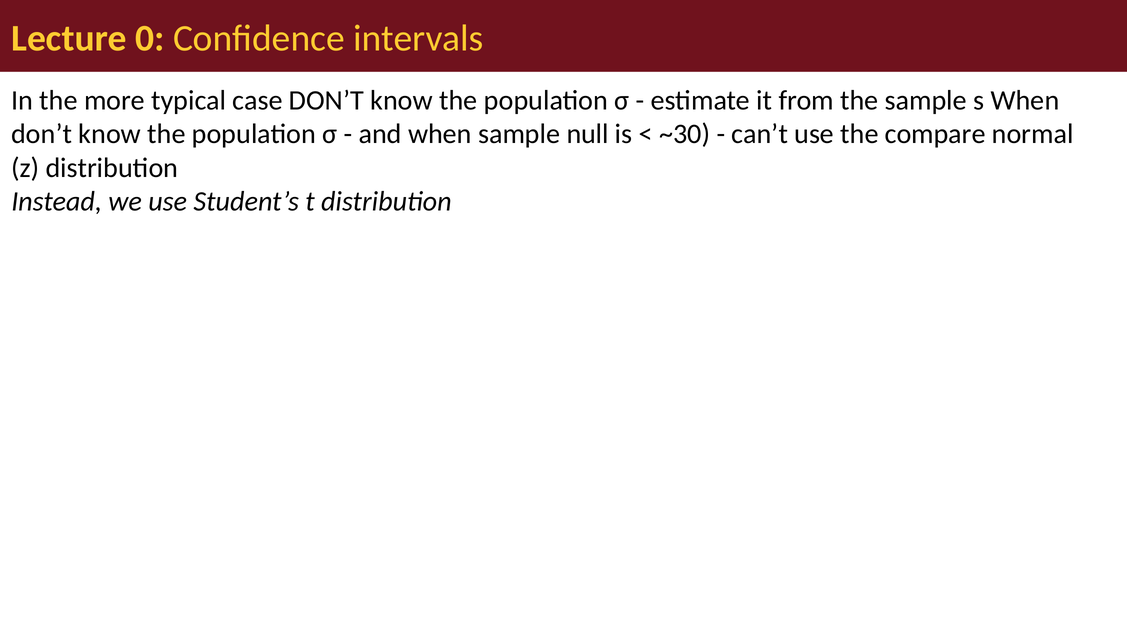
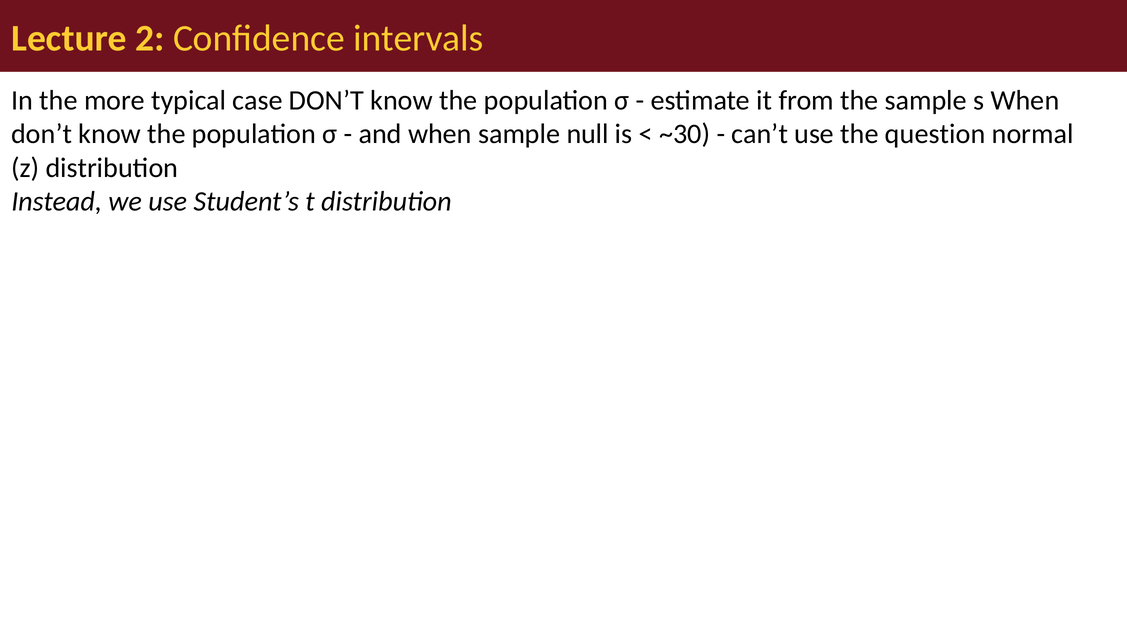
0: 0 -> 2 (150, 39)
compare: compare -> question (935, 134)
